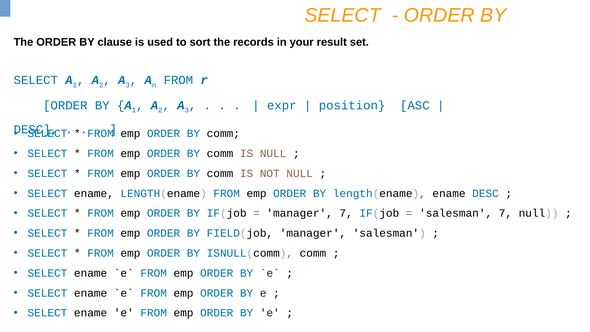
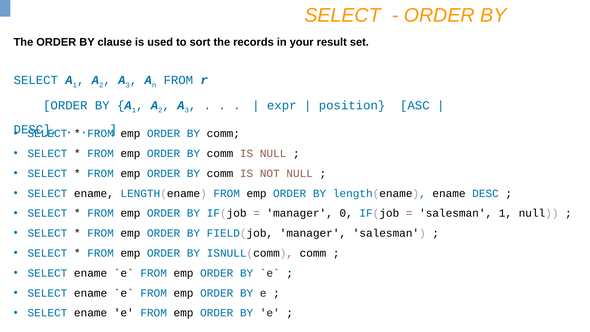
manager 7: 7 -> 0 (346, 213)
salesman 7: 7 -> 1 (505, 213)
